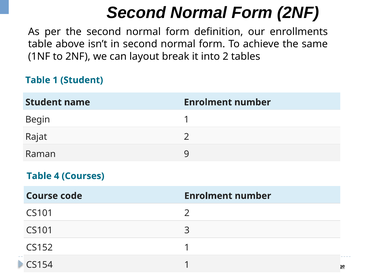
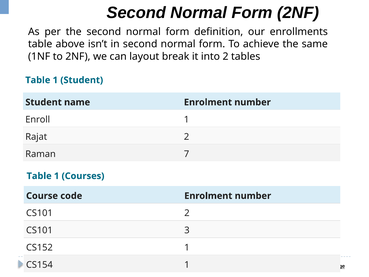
Begin: Begin -> Enroll (38, 119)
9: 9 -> 7 (187, 154)
4: 4 -> 1 (57, 176)
